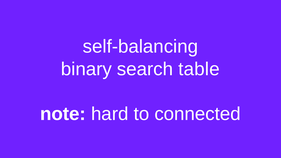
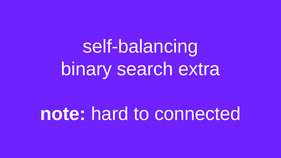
table: table -> extra (199, 69)
